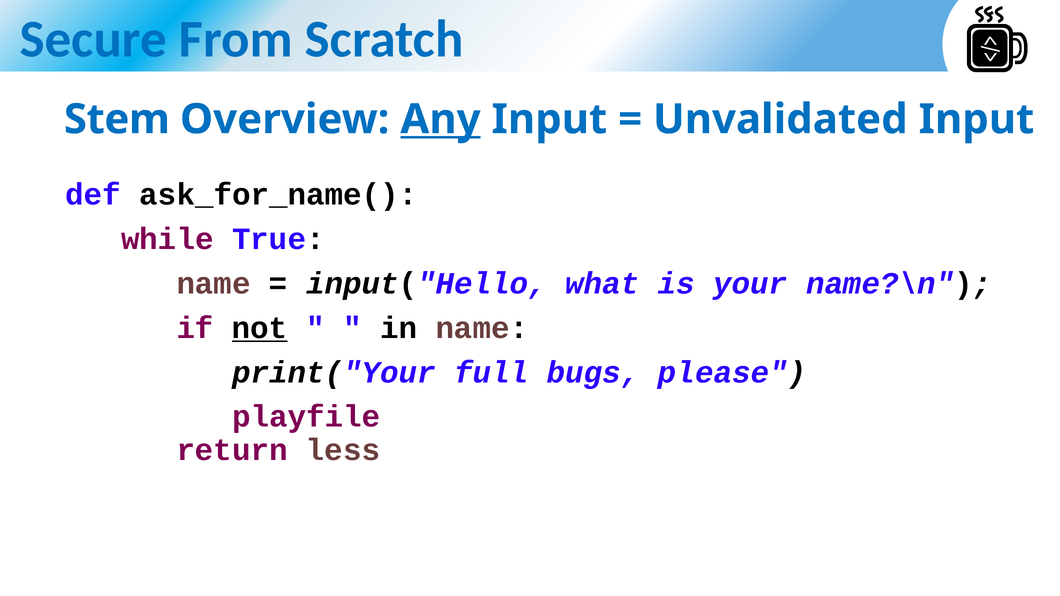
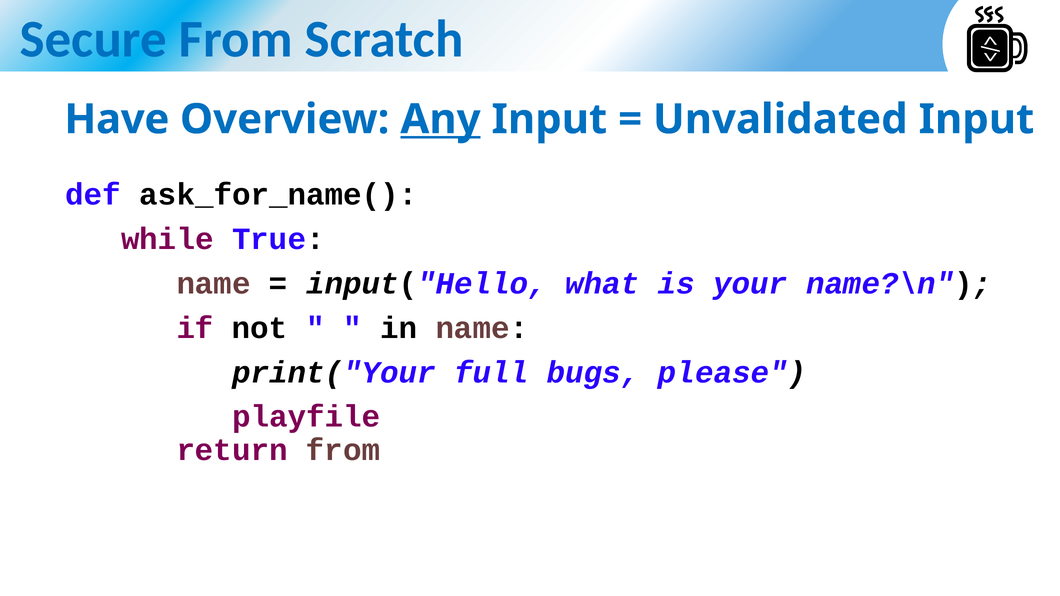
Stem: Stem -> Have (117, 119)
not underline: present -> none (260, 328)
return less: less -> from (343, 450)
